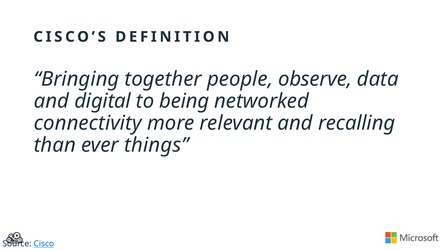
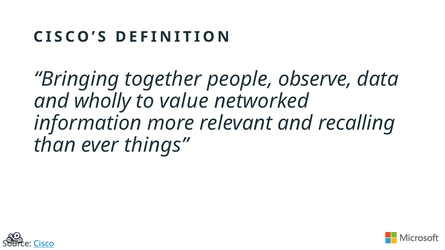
digital: digital -> wholly (103, 101)
being: being -> value (184, 101)
connectivity: connectivity -> information (88, 123)
